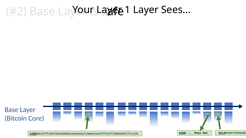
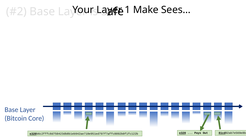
1 Layer: Layer -> Make (146, 10)
